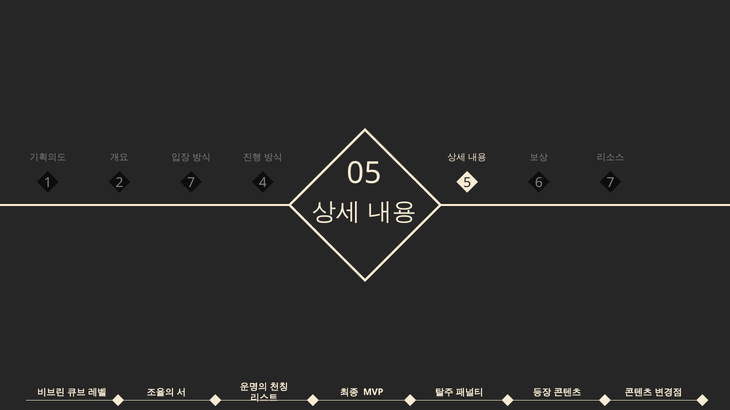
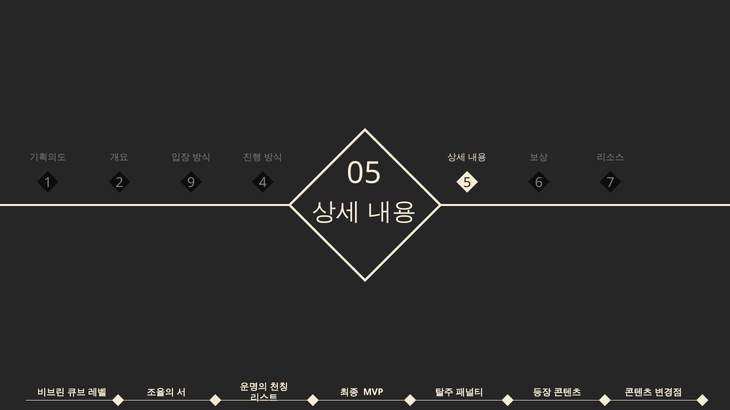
2 7: 7 -> 9 (191, 183)
